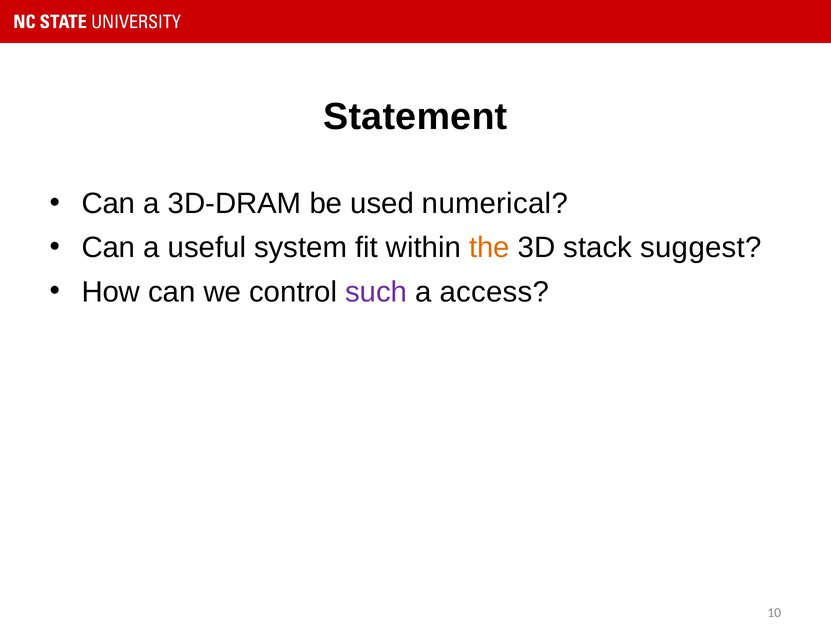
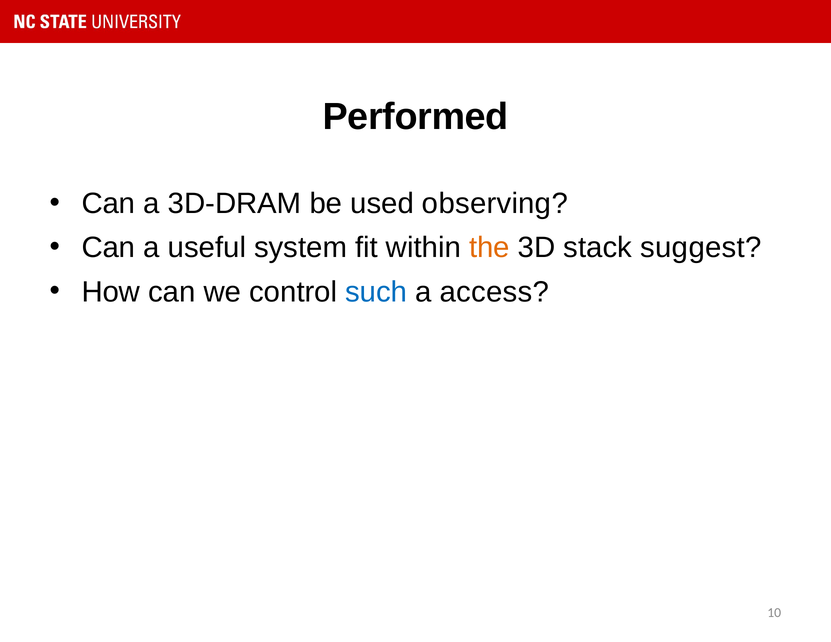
Statement: Statement -> Performed (416, 117)
numerical: numerical -> observing (495, 203)
such colour: purple -> blue (376, 292)
